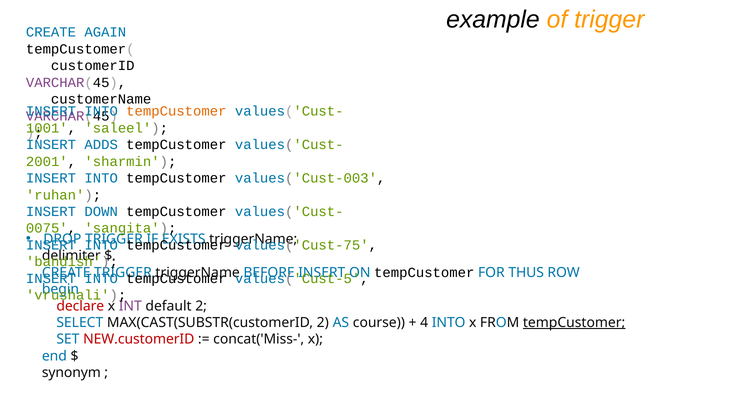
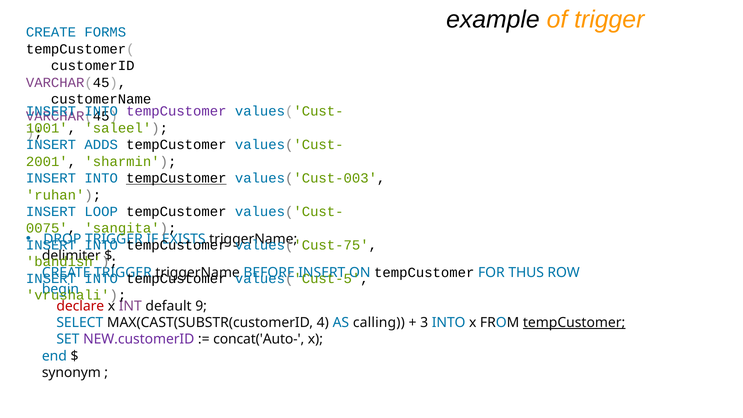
AGAIN: AGAIN -> FORMS (105, 32)
tempCustomer colour: orange -> purple (176, 111)
tempCustomer underline: none -> present (176, 178)
DOWN: DOWN -> LOOP (101, 212)
default 2: 2 -> 9 (201, 306)
MAX(CAST(SUBSTR(customerID 2: 2 -> 4 (323, 323)
course: course -> calling (379, 323)
4: 4 -> 3 (424, 323)
NEW.customerID colour: red -> purple (139, 339)
concat('Miss-: concat('Miss- -> concat('Auto- (259, 339)
